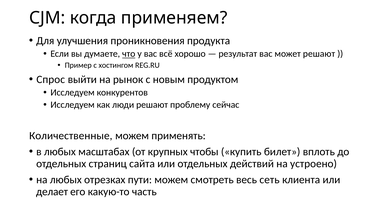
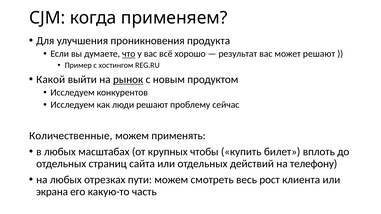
Спрос: Спрос -> Какой (51, 80)
рынок underline: none -> present (128, 80)
устроено: устроено -> телефону (314, 164)
сеть: сеть -> рост (270, 180)
делает: делает -> экрана (52, 192)
